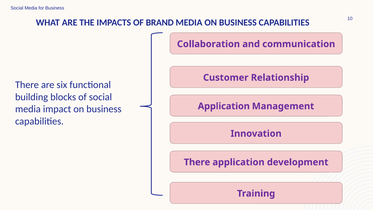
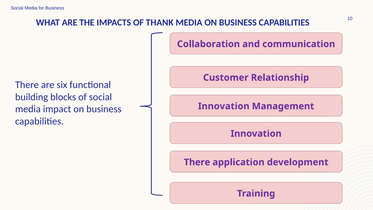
BRAND: BRAND -> THANK (160, 22)
Application: Application -> Innovation (224, 106)
